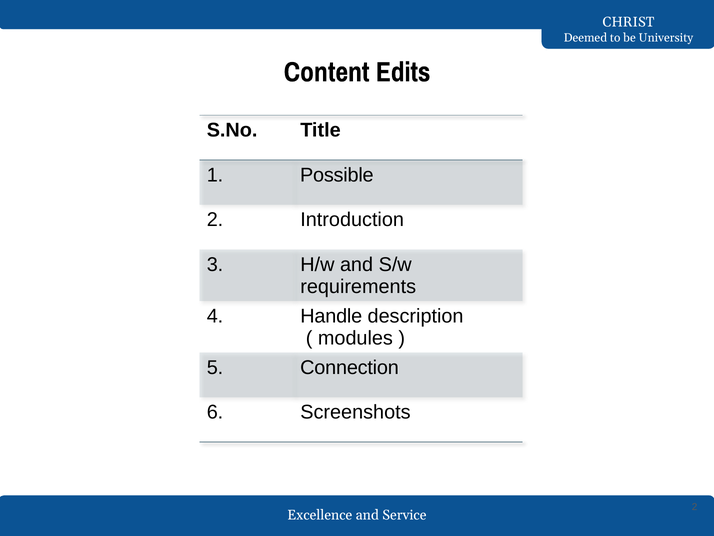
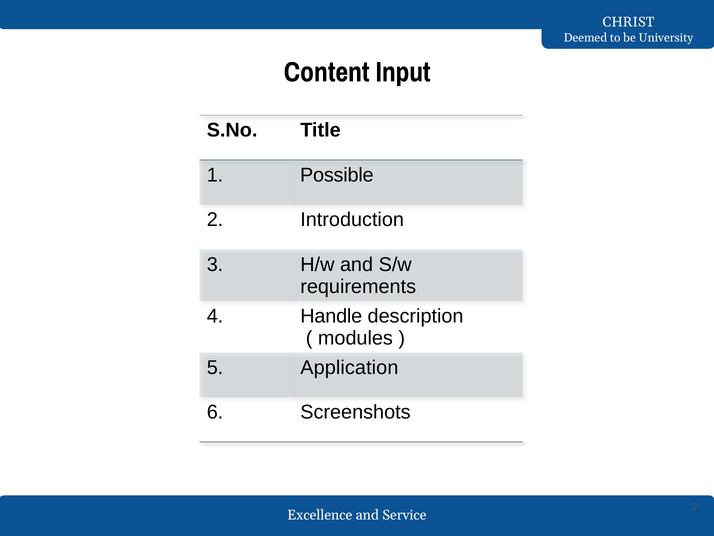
Edits: Edits -> Input (403, 72)
Connection: Connection -> Application (349, 367)
